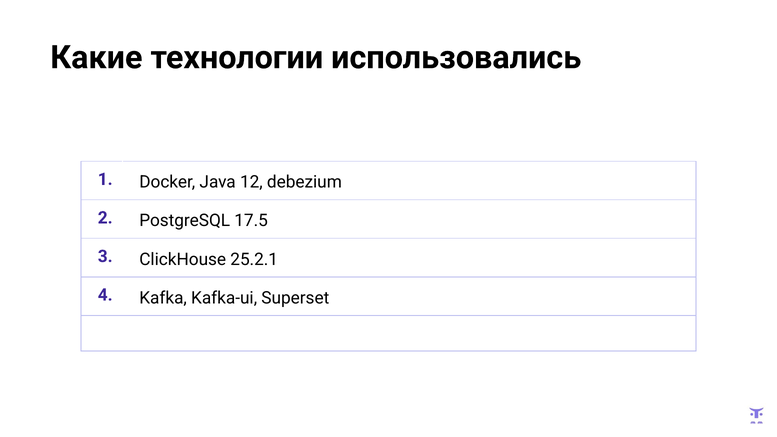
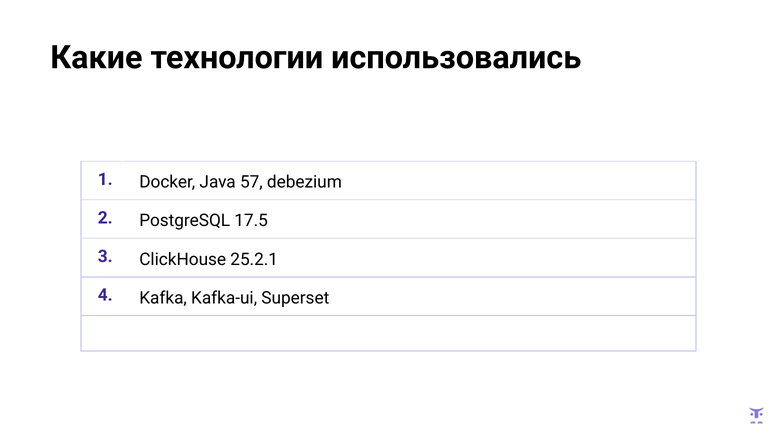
12: 12 -> 57 (251, 182)
